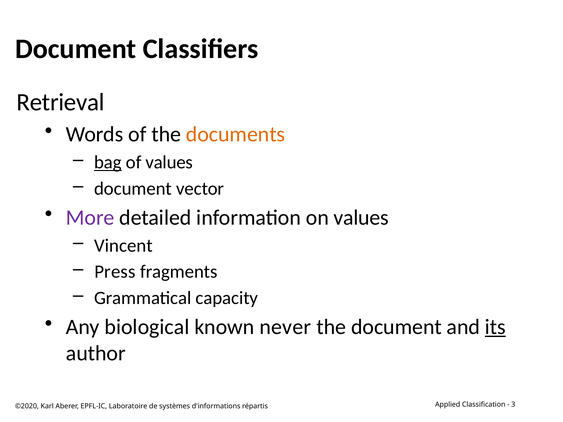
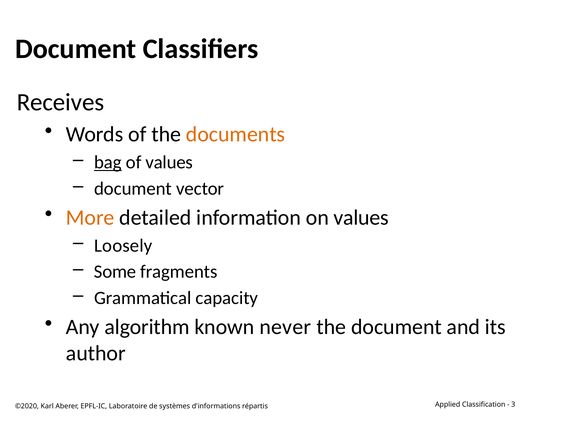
Retrieval: Retrieval -> Receives (60, 102)
More colour: purple -> orange (90, 218)
Vincent: Vincent -> Loosely (123, 246)
Press: Press -> Some (115, 272)
biological: biological -> algorithm (147, 327)
its underline: present -> none (495, 327)
